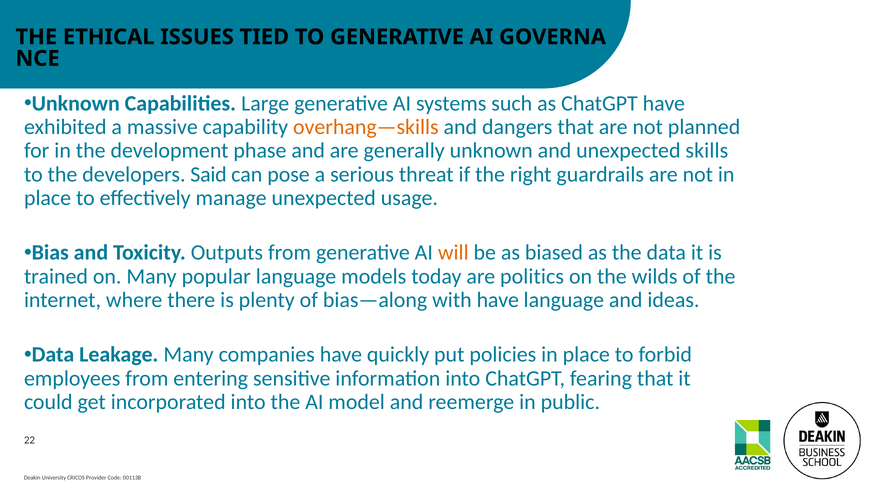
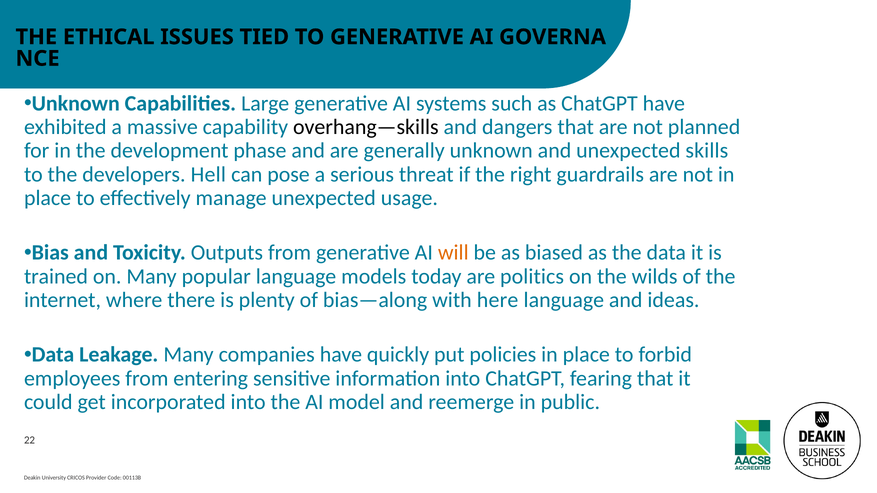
overhang—skills colour: orange -> black (366, 127)
Said: Said -> Hell (208, 174)
with have: have -> here (498, 300)
